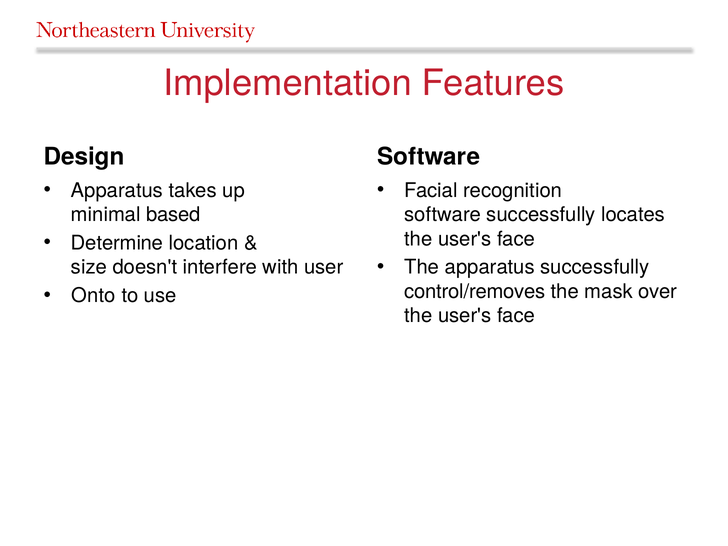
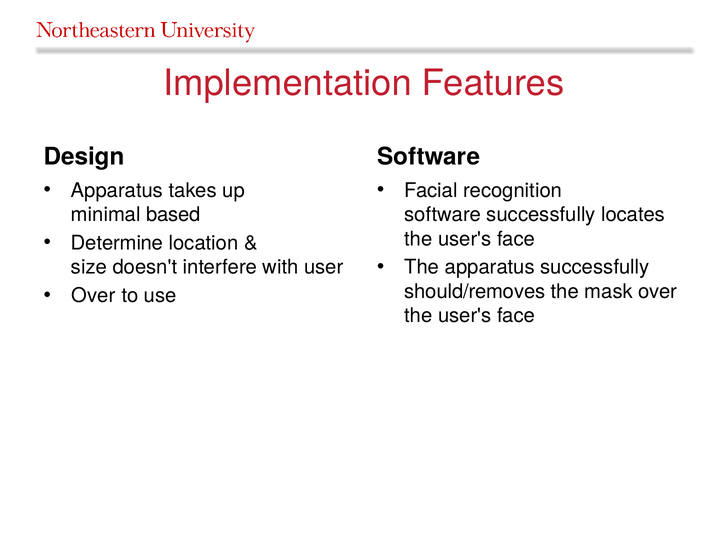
control/removes: control/removes -> should/removes (475, 291)
Onto: Onto -> Over (93, 296)
